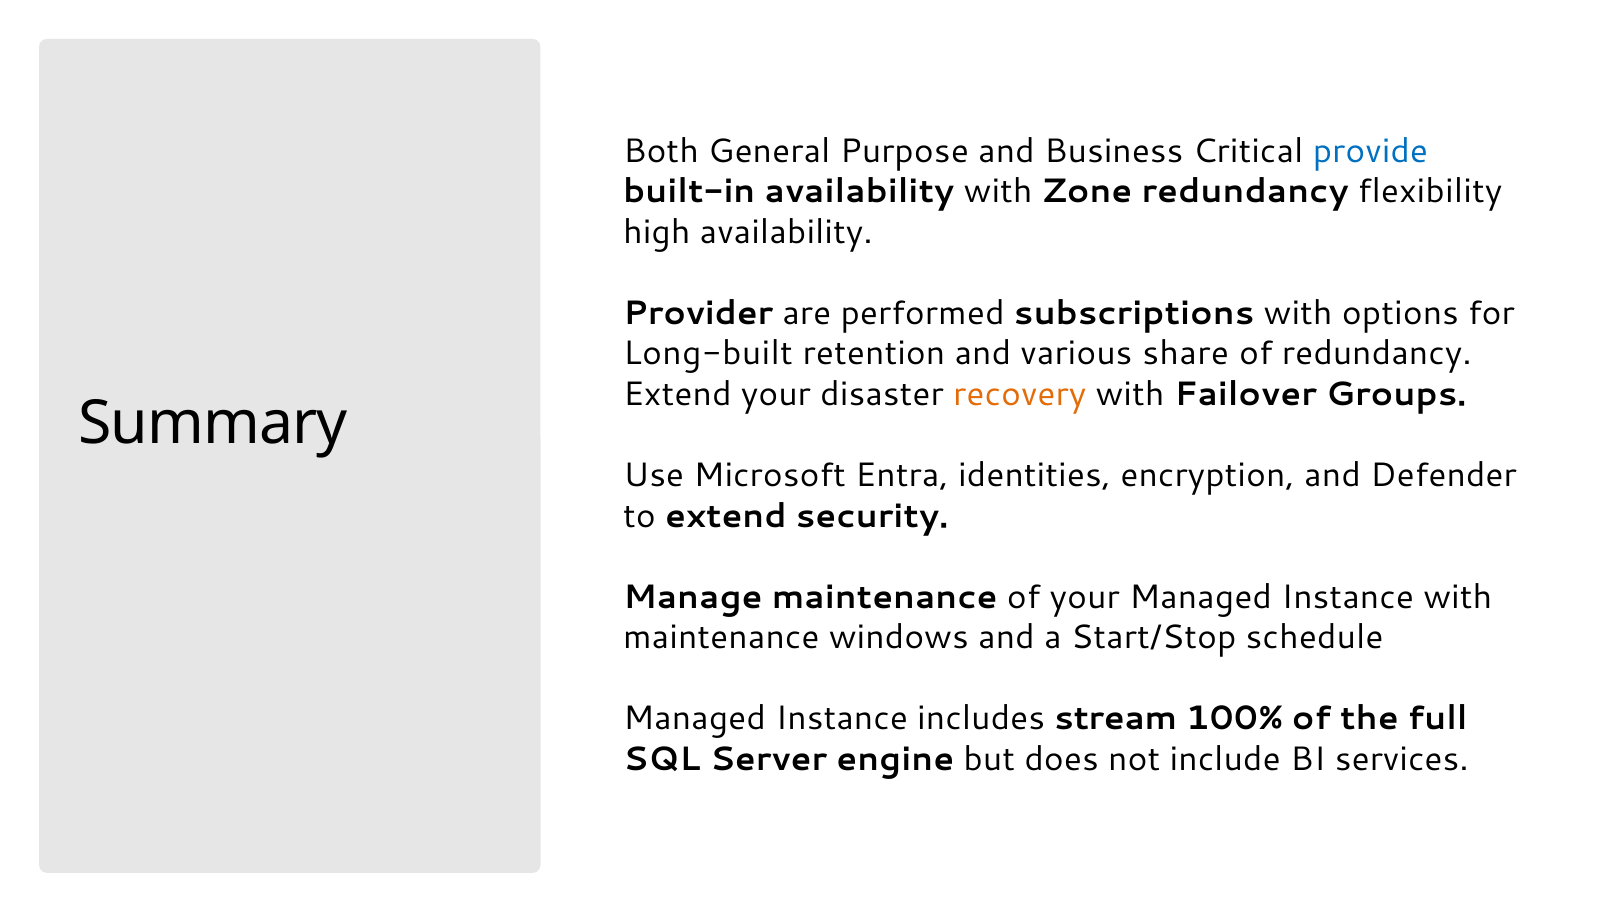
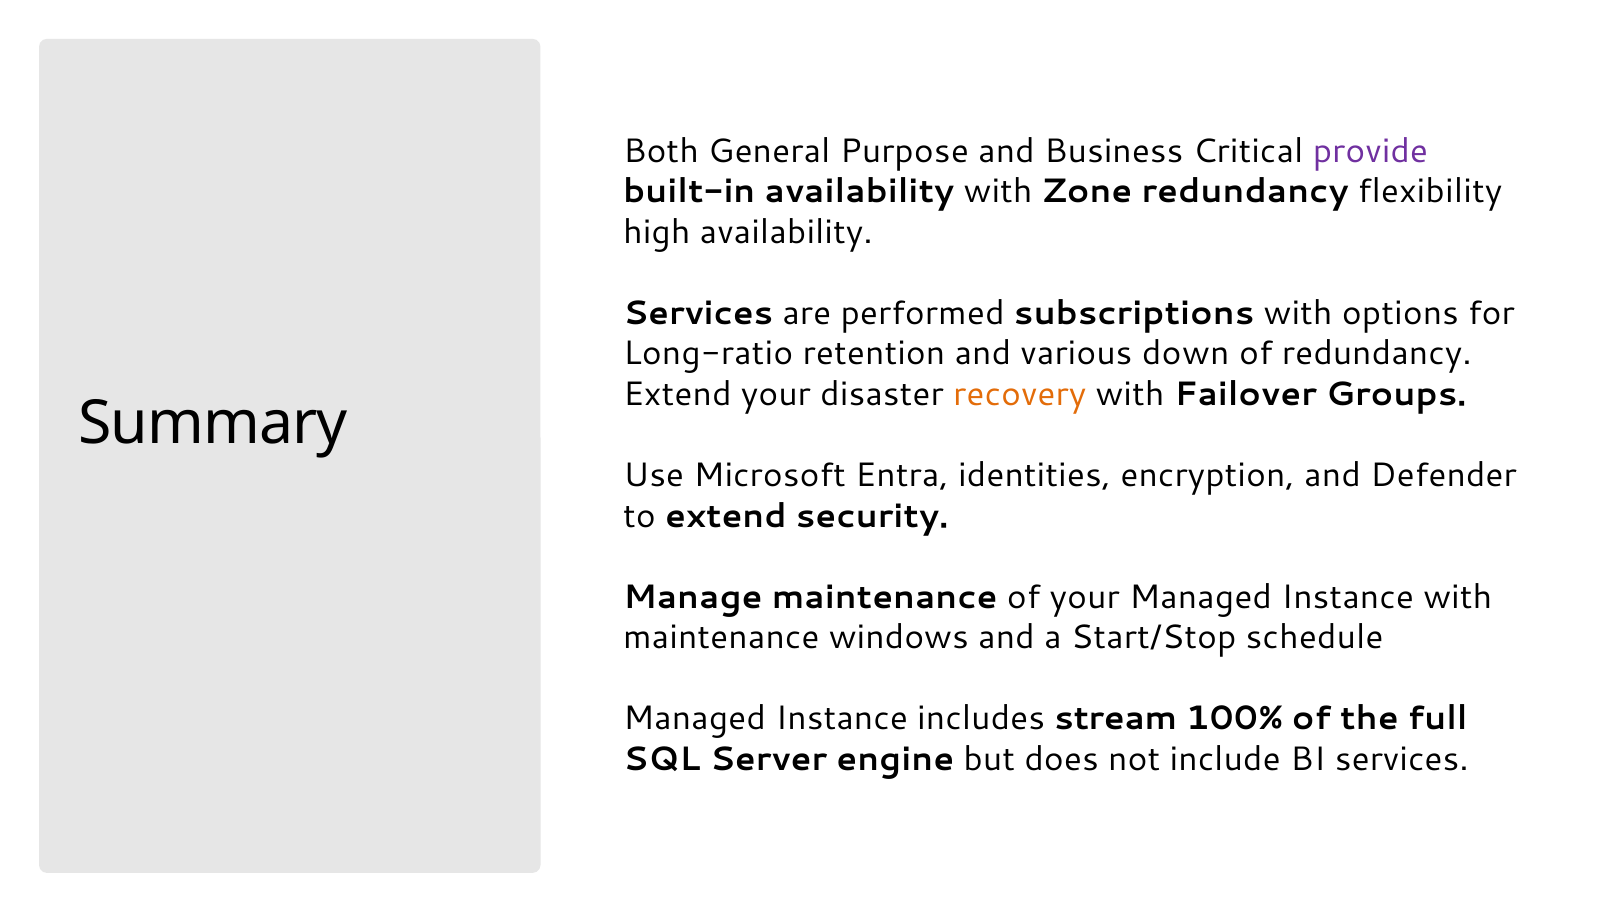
provide colour: blue -> purple (1370, 151)
Provider: Provider -> Services (698, 313)
Long-built: Long-built -> Long-ratio (708, 354)
share: share -> down (1186, 354)
